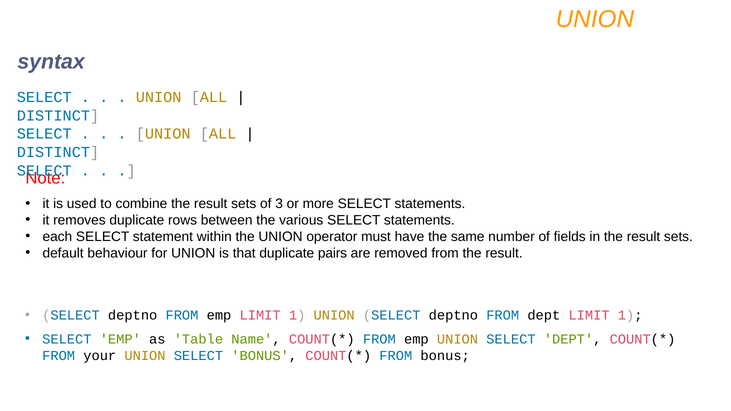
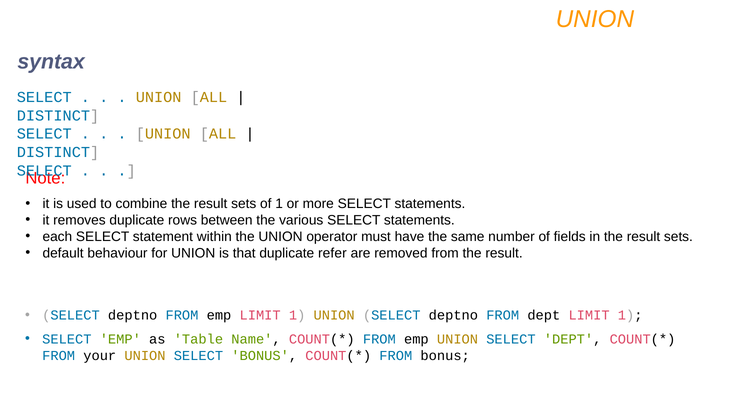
of 3: 3 -> 1 (279, 204)
pairs: pairs -> refer (332, 253)
